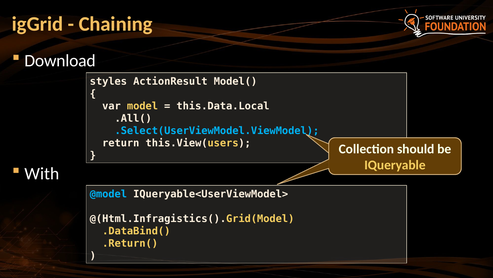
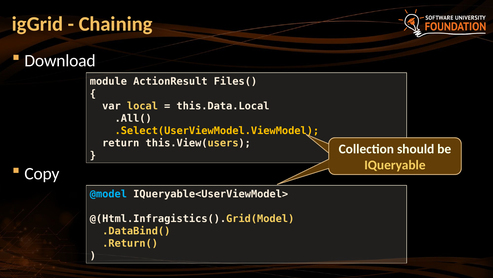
styles: styles -> module (108, 81)
Model(: Model( -> Files( (235, 81)
model: model -> local (142, 106)
.Select(UserViewModel.ViewModel colour: light blue -> yellow (217, 131)
With: With -> Copy (42, 173)
